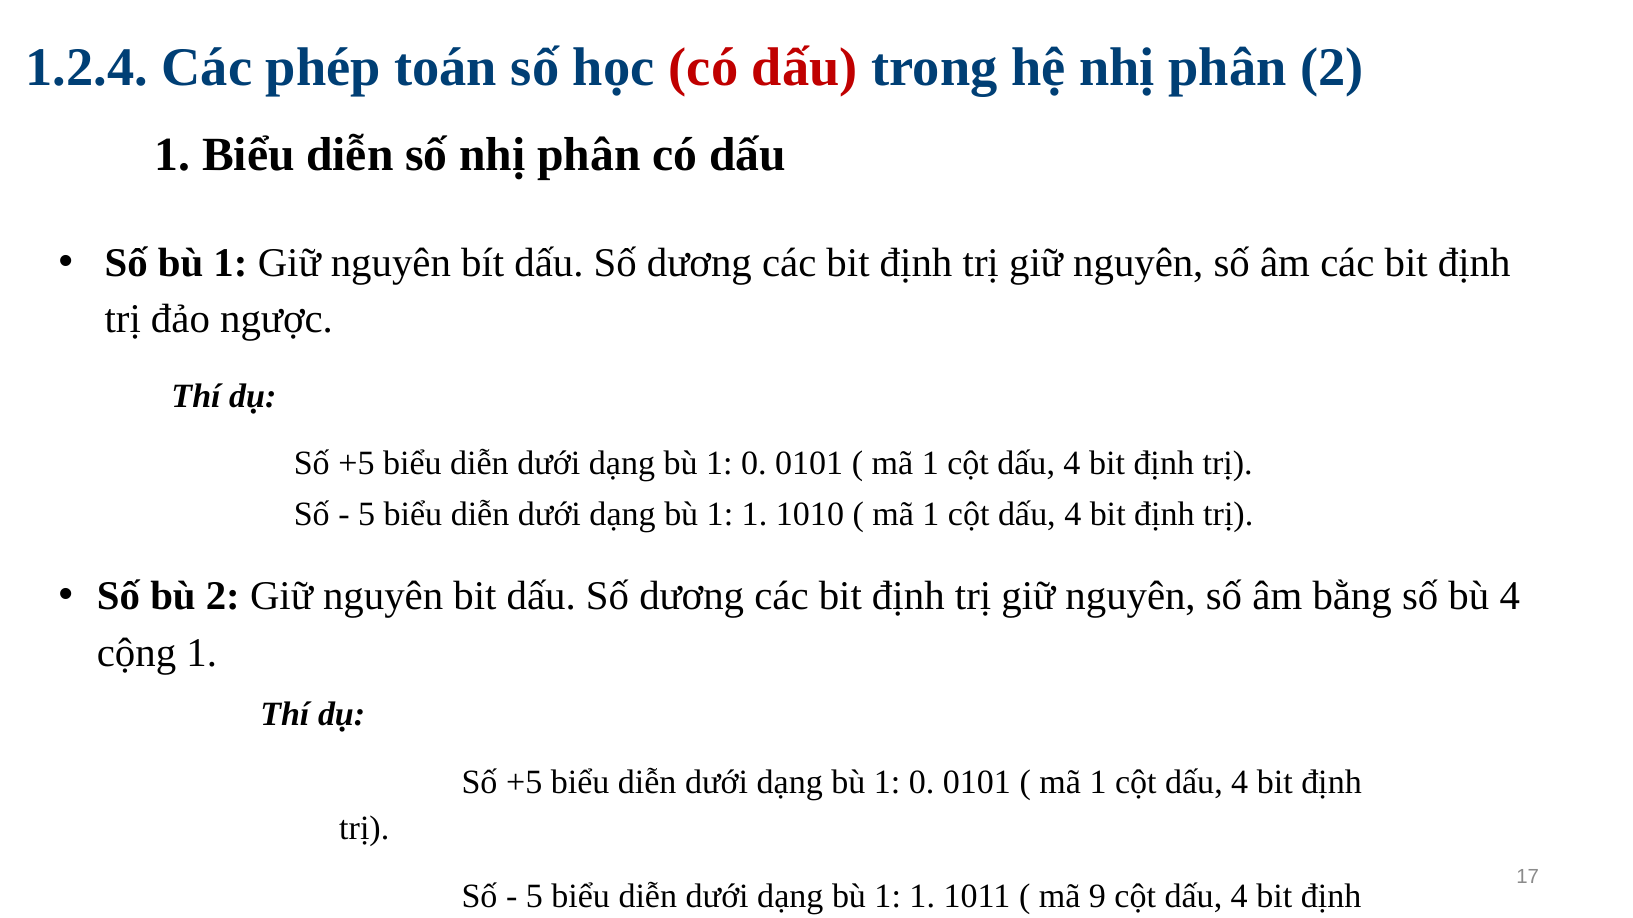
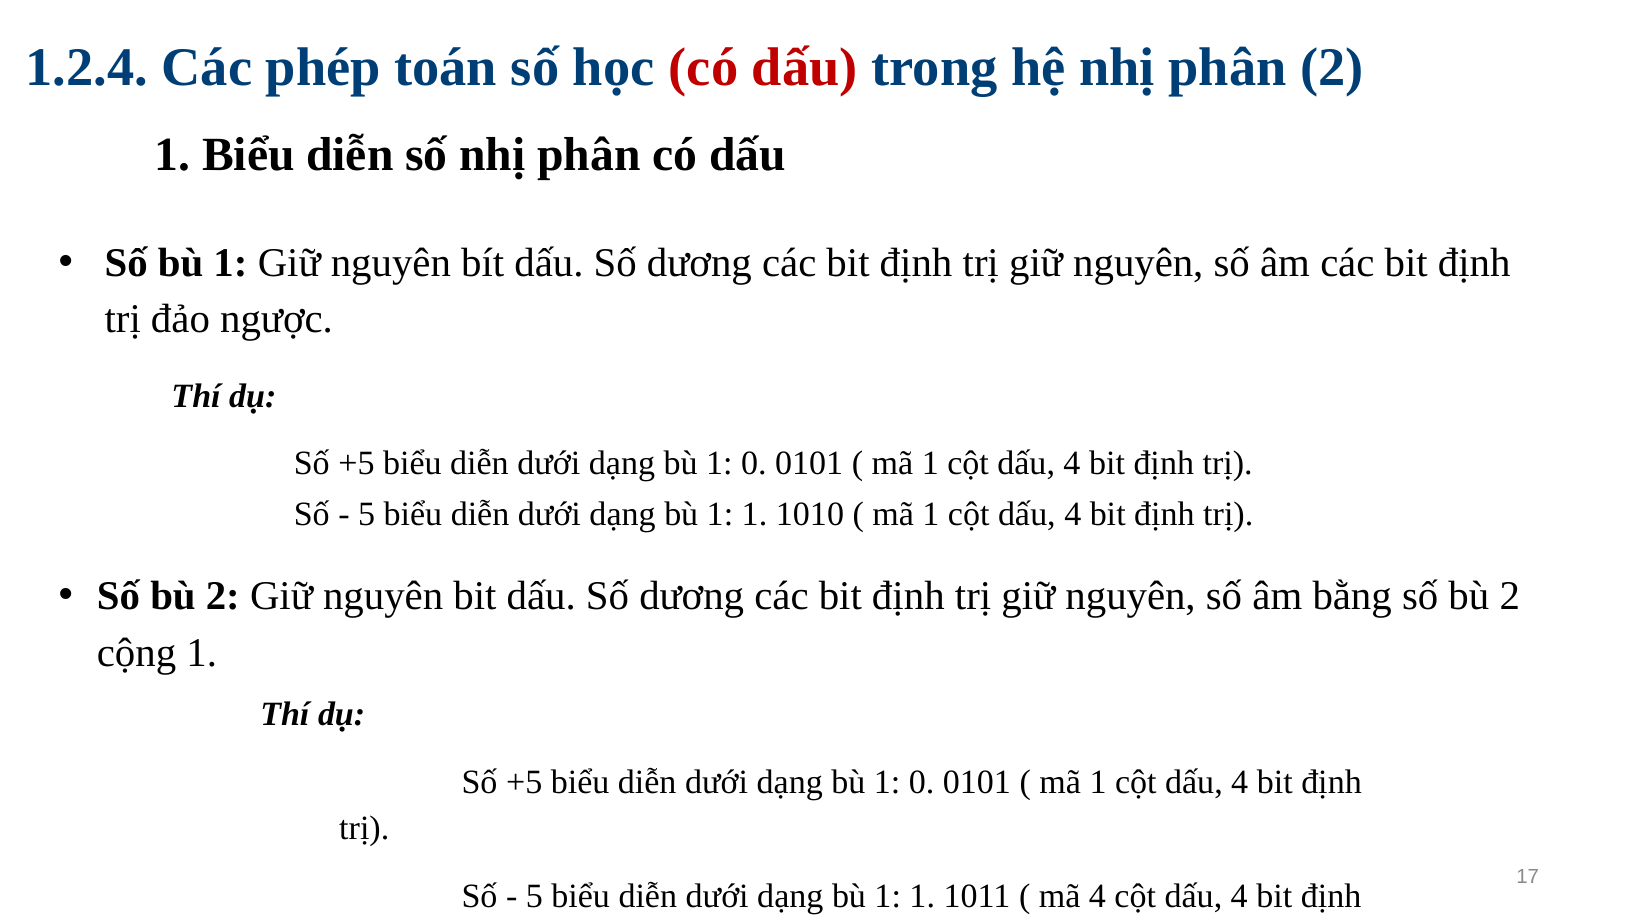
bằng số bù 4: 4 -> 2 (1510, 597)
mã 9: 9 -> 4 (1098, 897)
